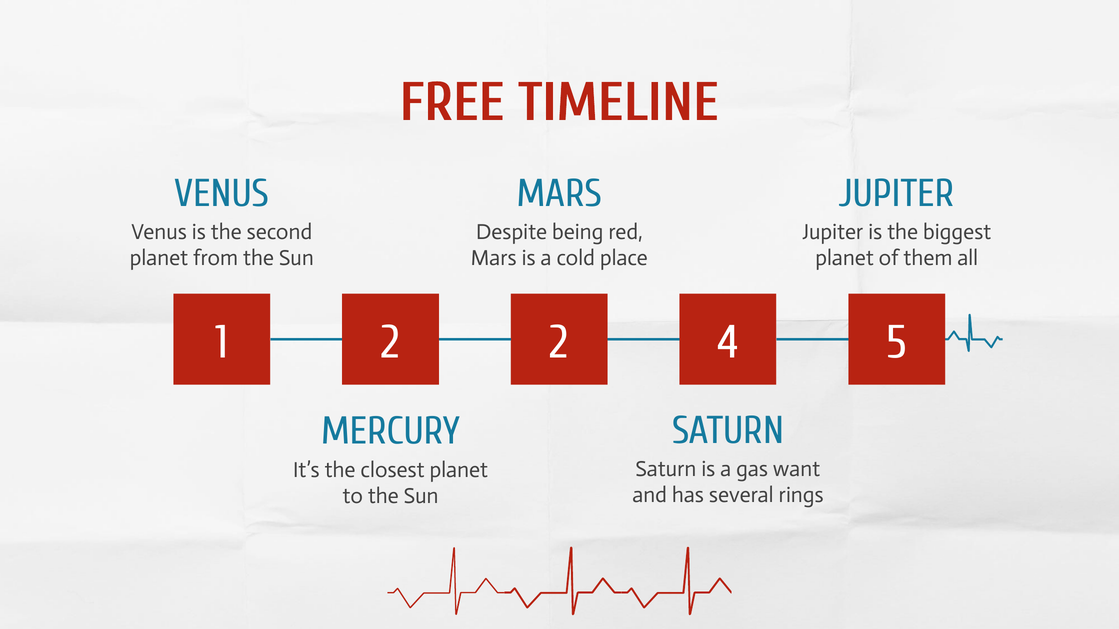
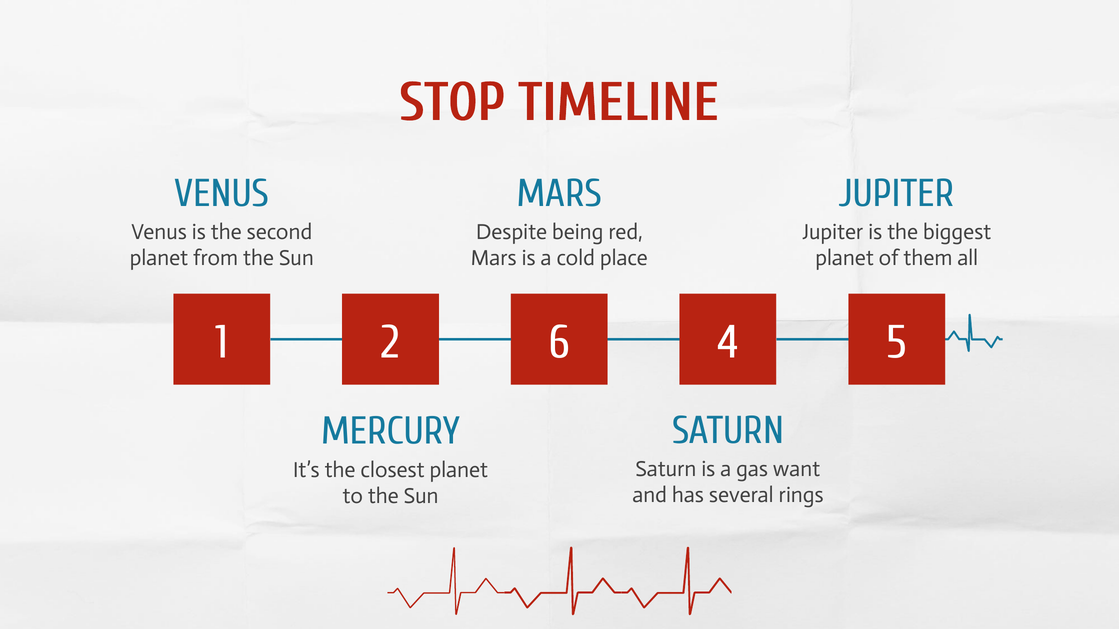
FREE: FREE -> STOP (452, 102)
2 2: 2 -> 6 (559, 343)
